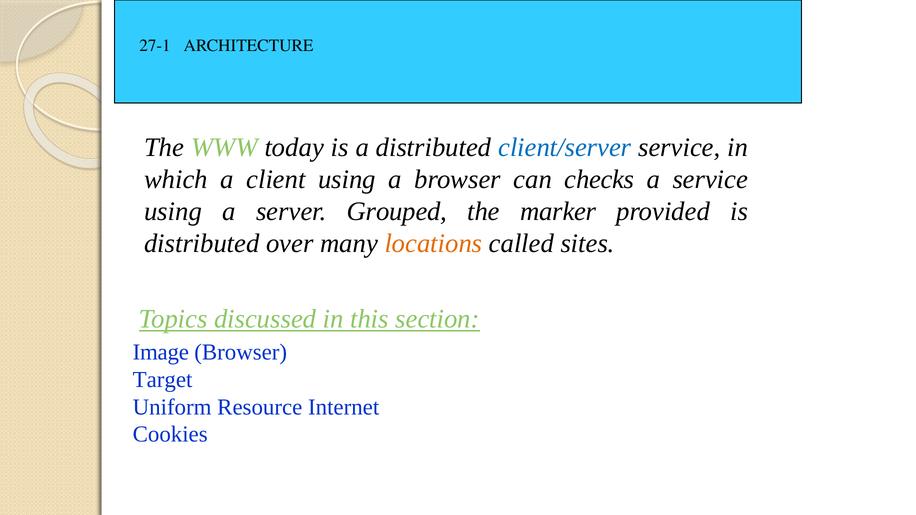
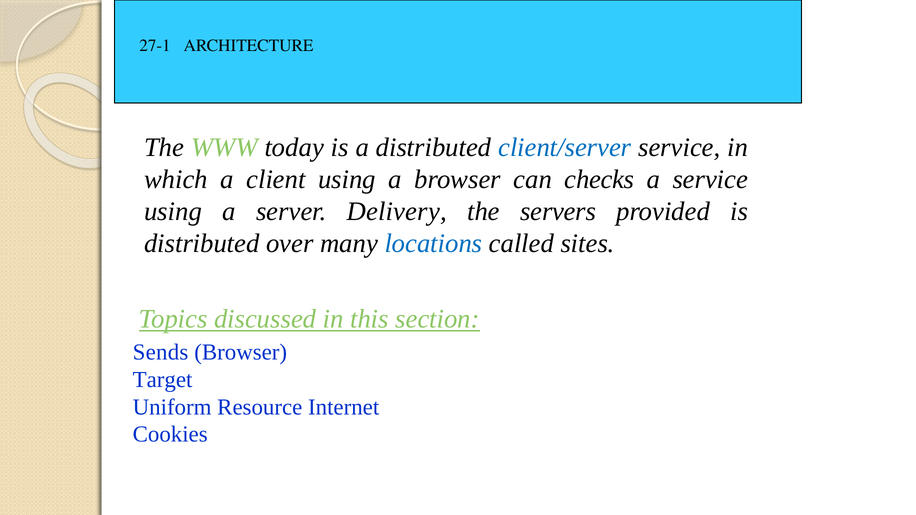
Grouped: Grouped -> Delivery (397, 211)
marker: marker -> servers (558, 211)
locations colour: orange -> blue (433, 244)
Image: Image -> Sends (161, 352)
